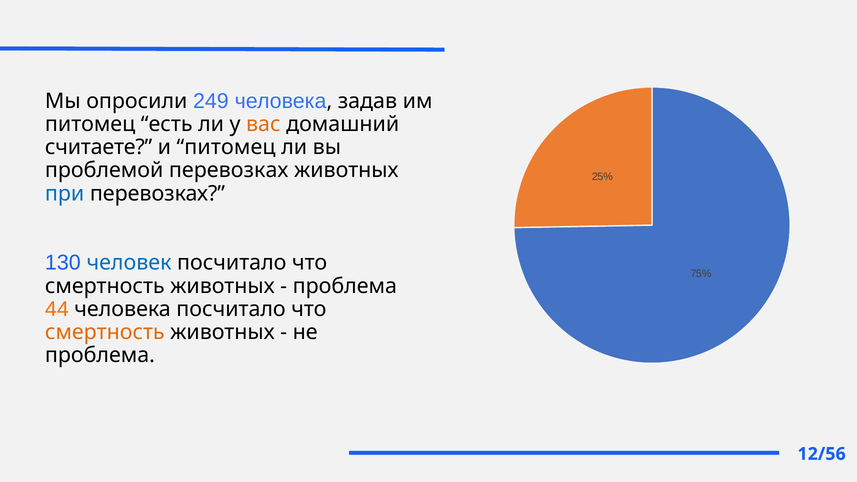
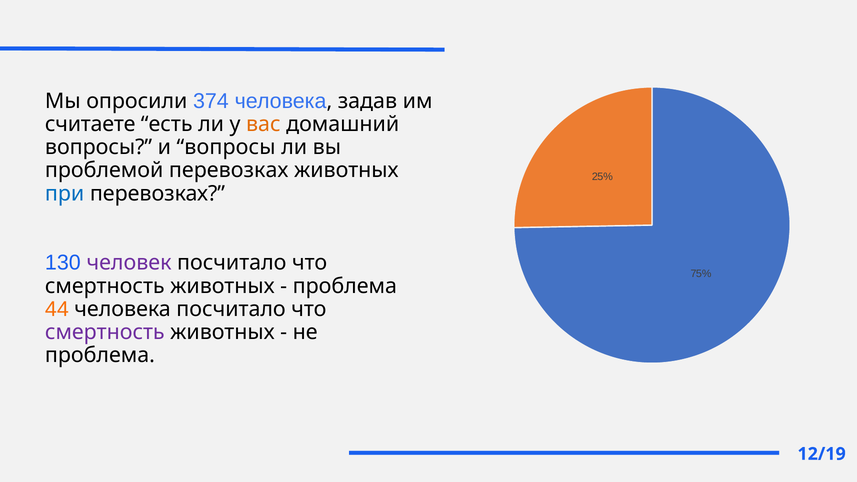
249: 249 -> 374 (211, 101)
питомец: питомец -> считаете (90, 124)
считаете: считаете -> вопросы (99, 147)
и питомец: питомец -> вопросы (226, 147)
человек colour: blue -> purple (129, 263)
смертность colour: orange -> purple (105, 332)
12/56: 12/56 -> 12/19 (822, 454)
